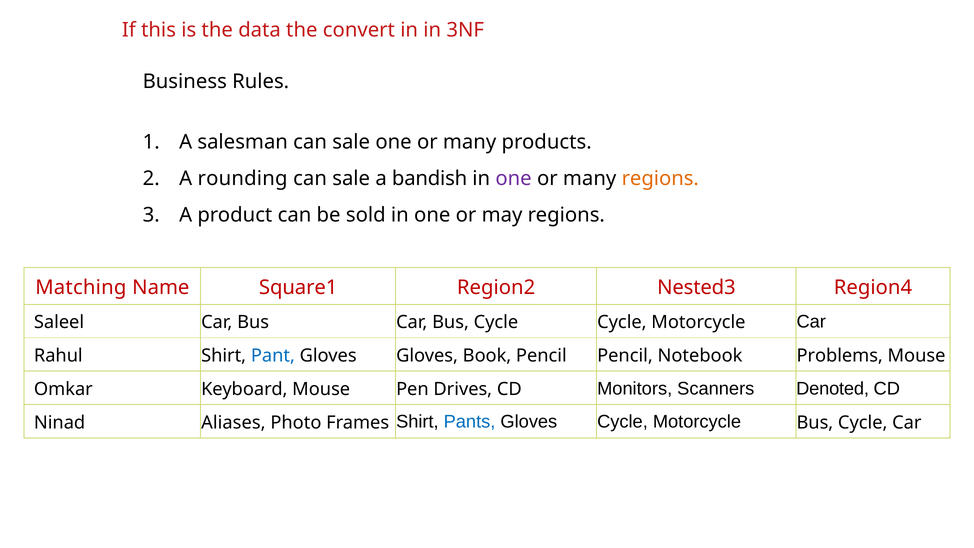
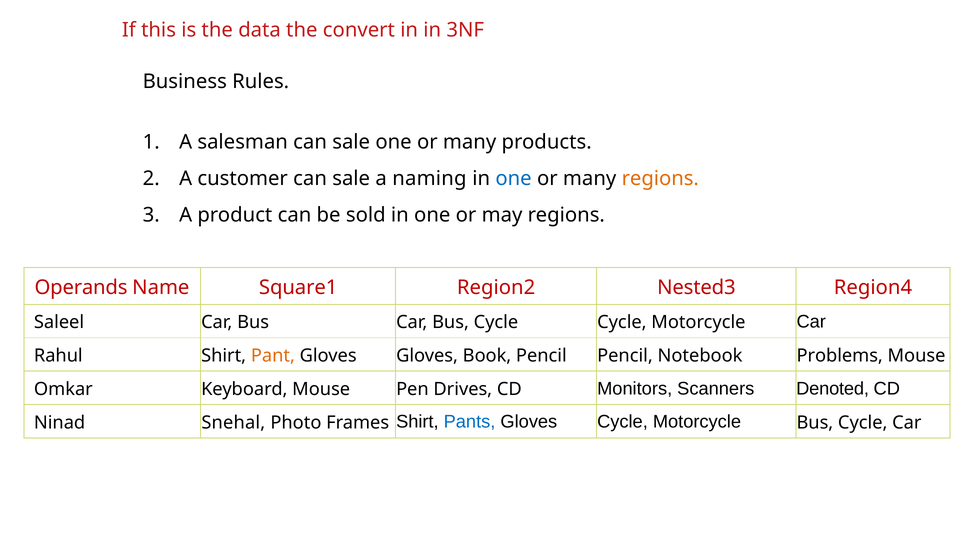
rounding: rounding -> customer (243, 179)
bandish: bandish -> naming (429, 179)
one colour: purple -> blue (514, 179)
Matching: Matching -> Operands (81, 287)
Pant colour: blue -> orange (273, 356)
Aliases: Aliases -> Snehal (233, 422)
